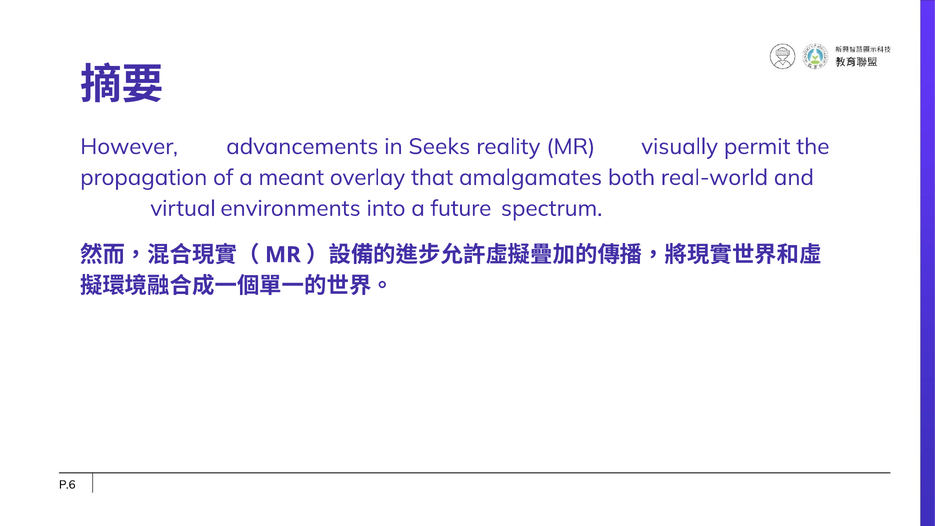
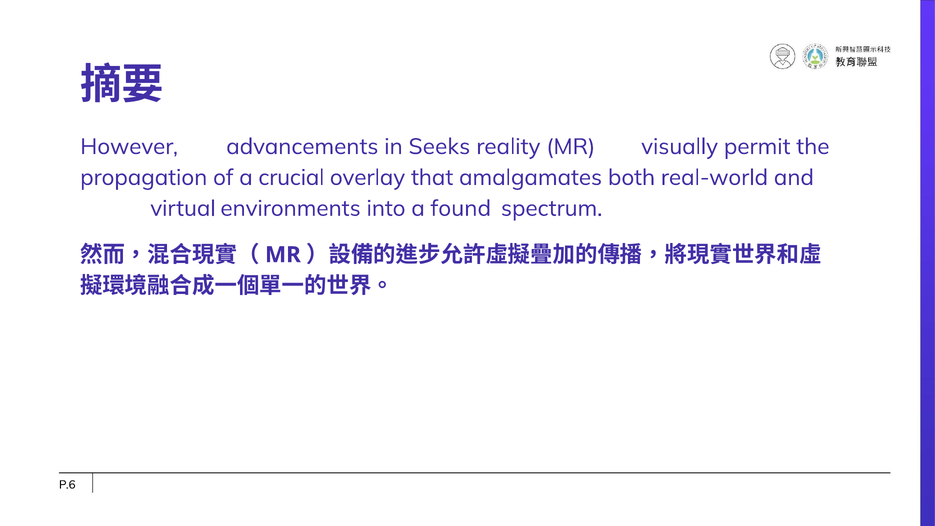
meant: meant -> crucial (291, 178)
future: future -> found (461, 208)
